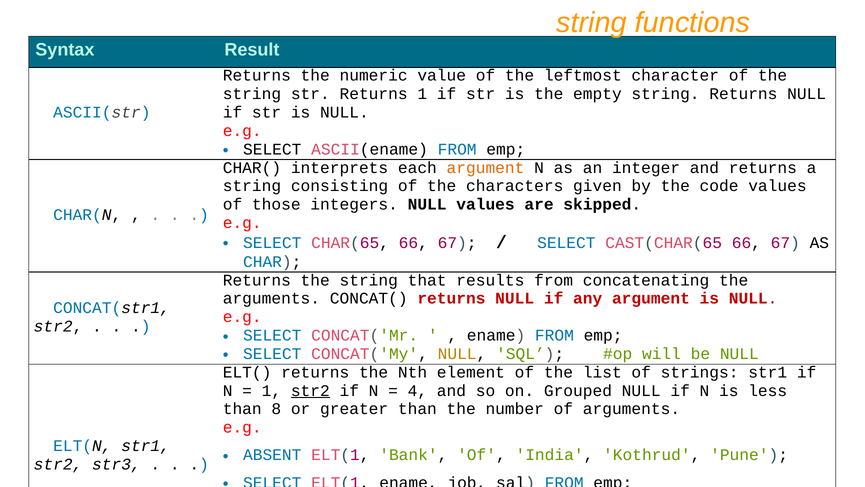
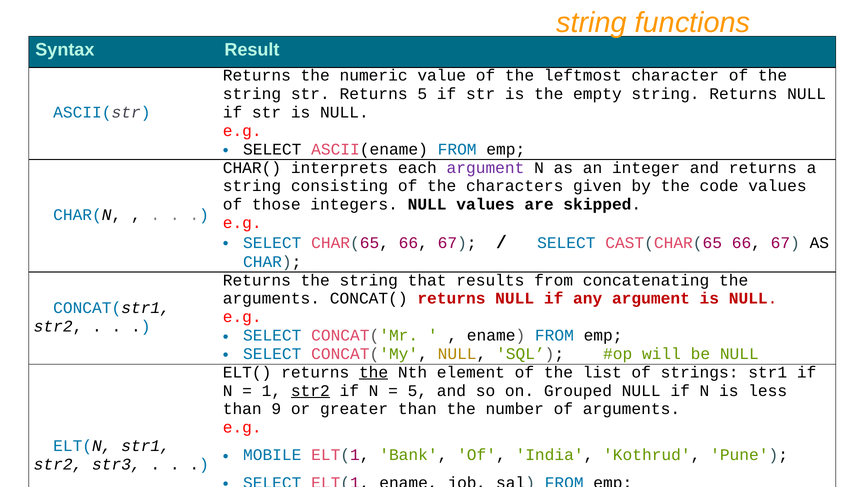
Returns 1: 1 -> 5 (422, 94)
argument colour: orange -> purple (486, 168)
the underline: none -> present (374, 372)
4: 4 -> 5 (417, 390)
8: 8 -> 9 (276, 409)
ABSENT: ABSENT -> MOBILE (272, 455)
